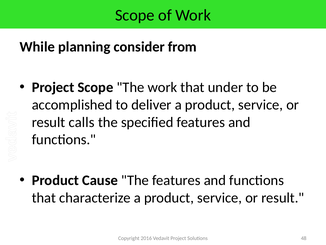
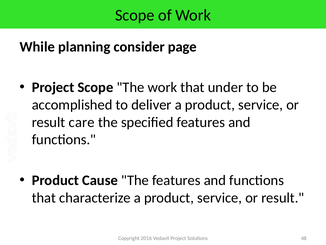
from: from -> page (182, 47)
calls: calls -> care (82, 122)
